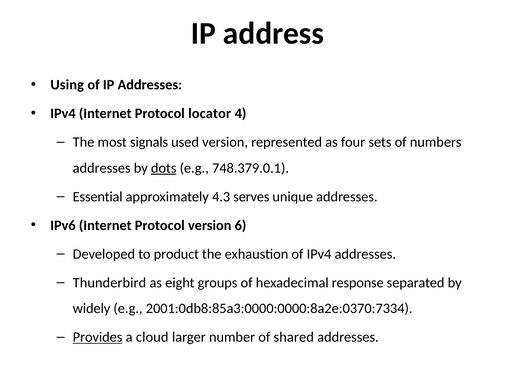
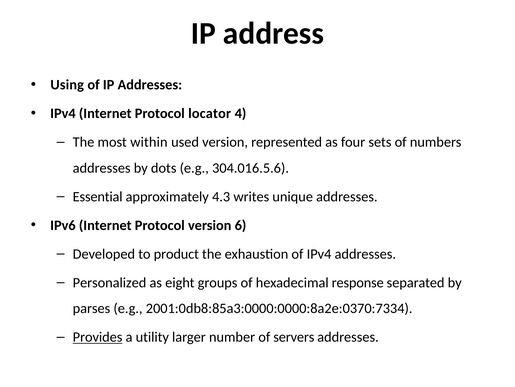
signals: signals -> within (149, 142)
dots underline: present -> none (164, 168)
748.379.0.1: 748.379.0.1 -> 304.016.5.6 (251, 168)
serves: serves -> writes (251, 196)
Thunderbird: Thunderbird -> Personalized (110, 282)
widely: widely -> parses (91, 308)
cloud: cloud -> utility (152, 336)
shared: shared -> servers (294, 336)
